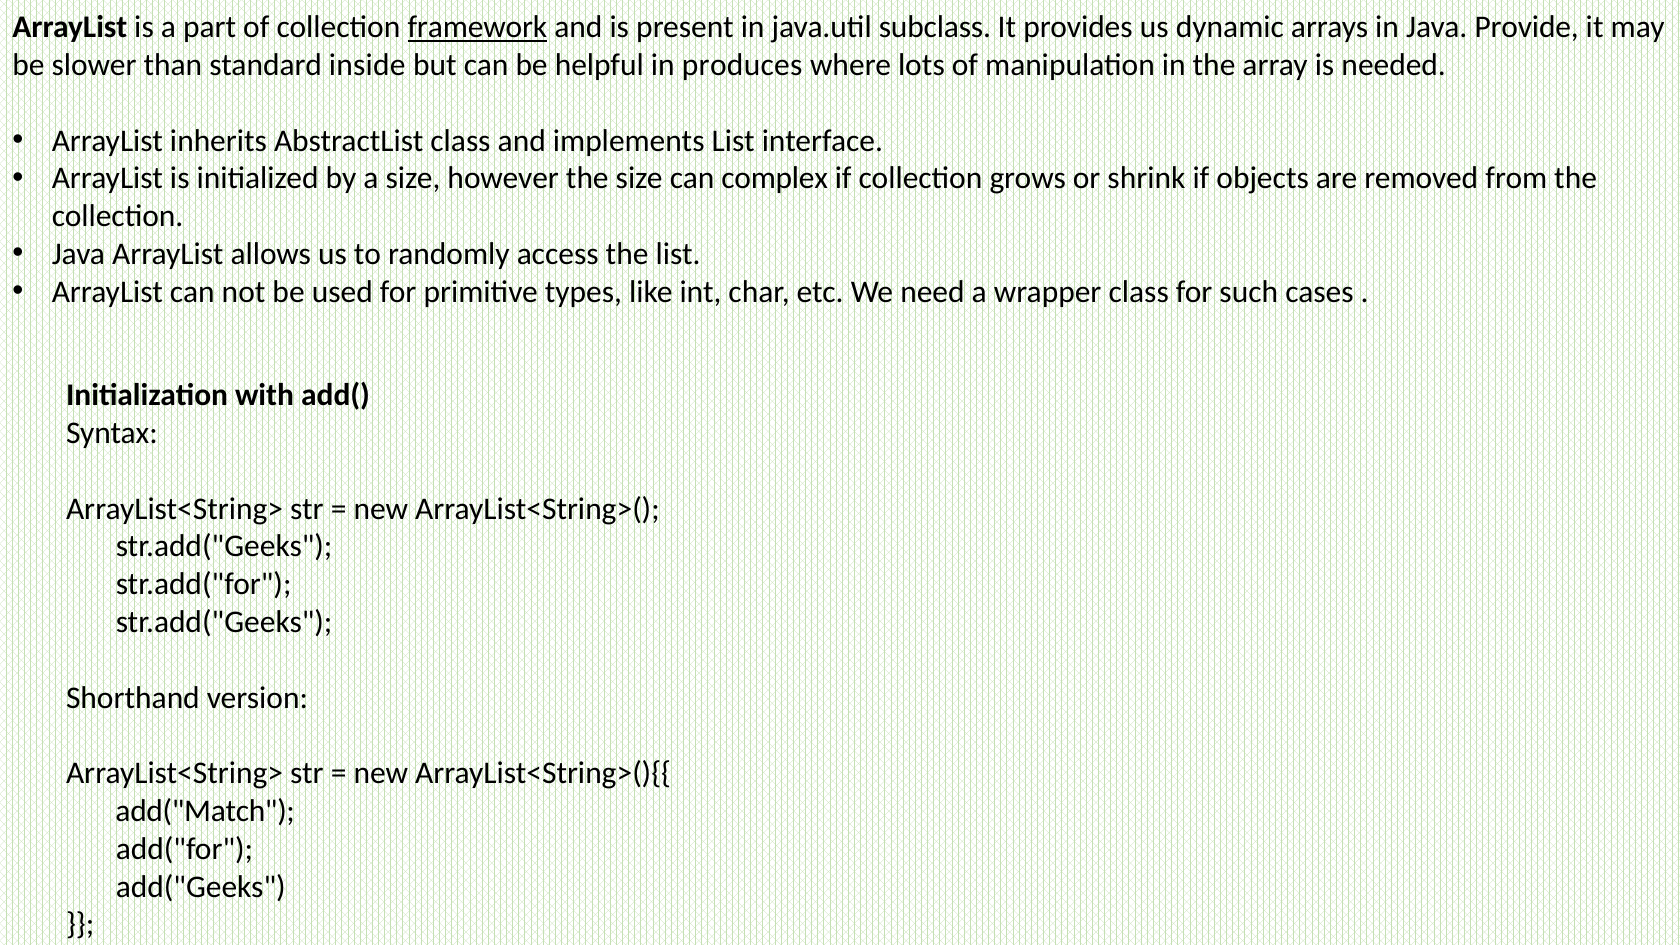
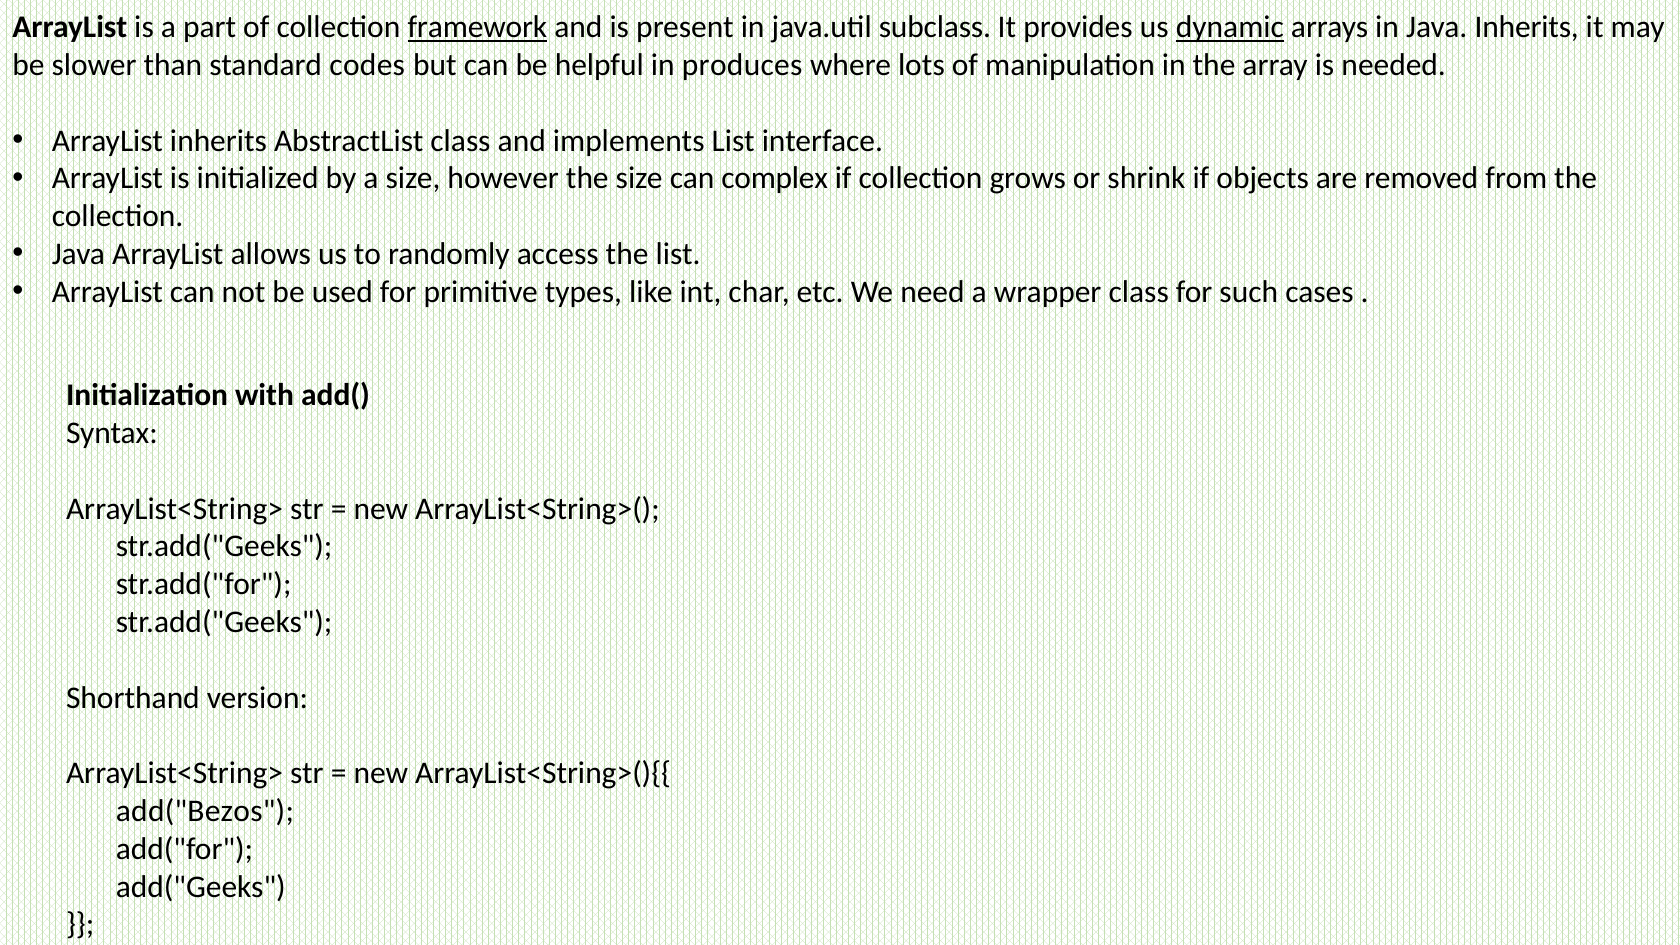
dynamic underline: none -> present (1230, 27)
Java Provide: Provide -> Inherits (1527, 27)
inside: inside -> codes (367, 65)
add("Match: add("Match -> add("Bezos (205, 811)
